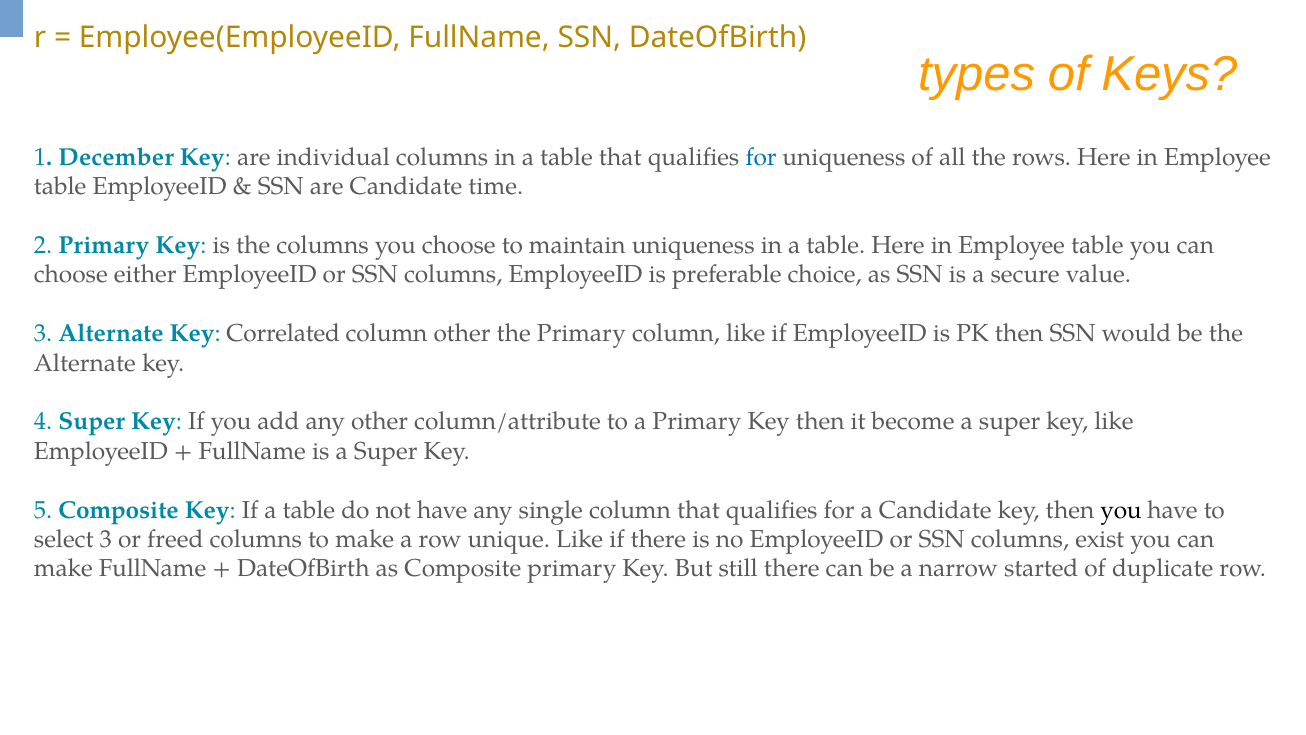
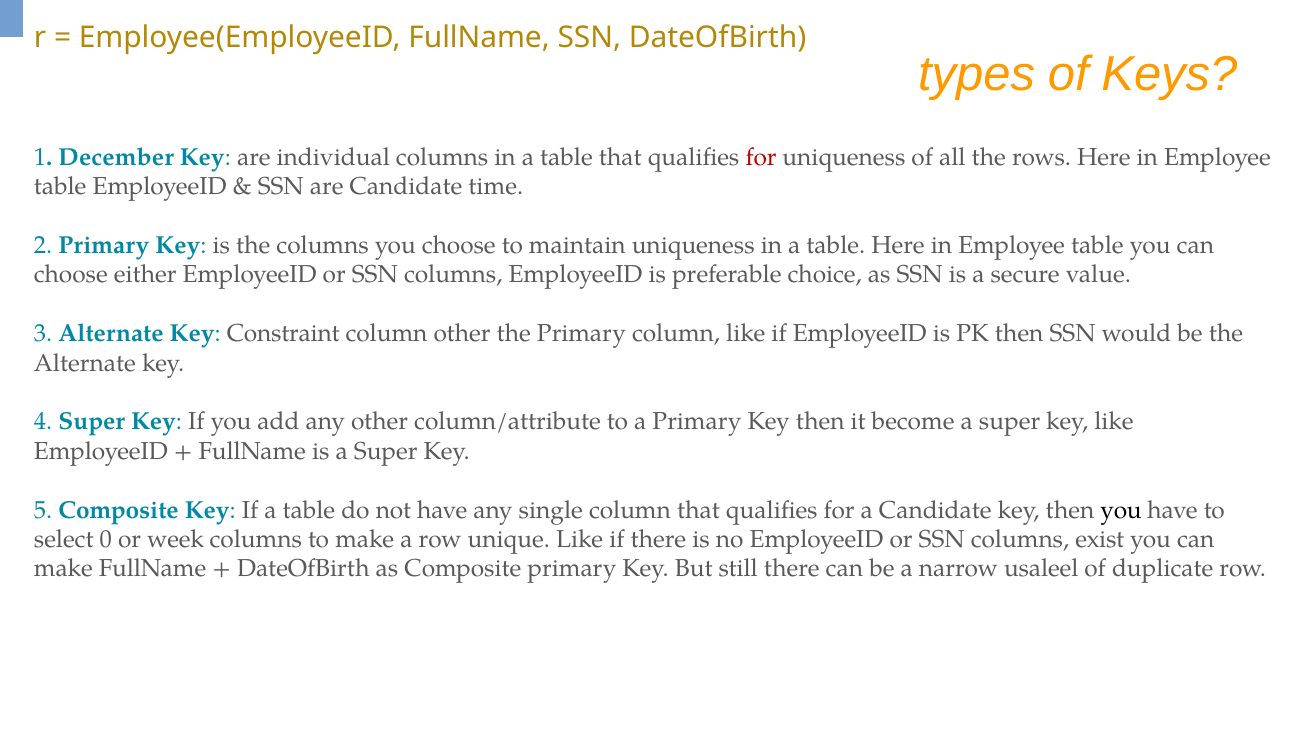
for colour: blue -> red (761, 157)
Correlated: Correlated -> Constraint (283, 333)
select 3: 3 -> 0 (106, 539)
freed: freed -> week (175, 539)
started: started -> usaleel (1041, 568)
